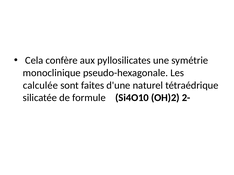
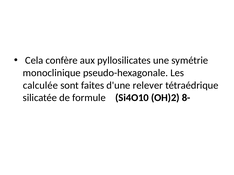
naturel: naturel -> relever (148, 85)
2-: 2- -> 8- (186, 98)
